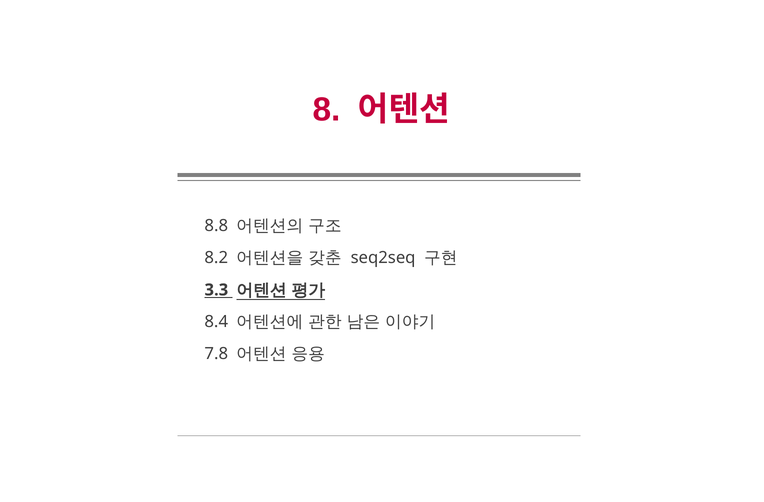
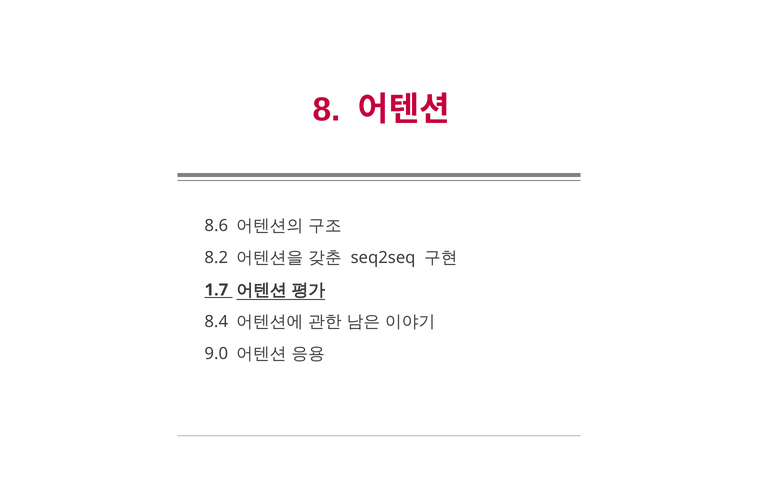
8.8: 8.8 -> 8.6 (216, 226)
3.3: 3.3 -> 1.7 (216, 290)
7.8: 7.8 -> 9.0 (216, 354)
